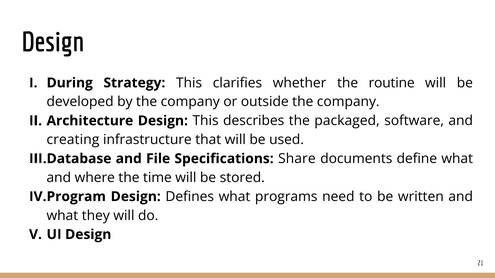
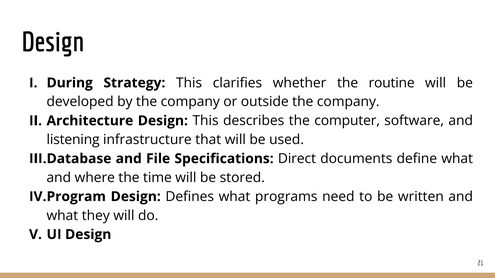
packaged: packaged -> computer (347, 121)
creating: creating -> listening (73, 140)
Share: Share -> Direct (297, 159)
